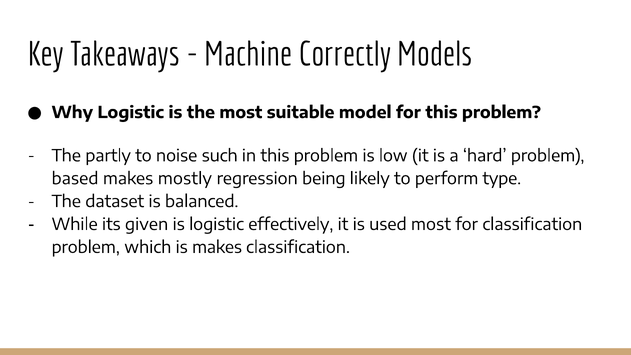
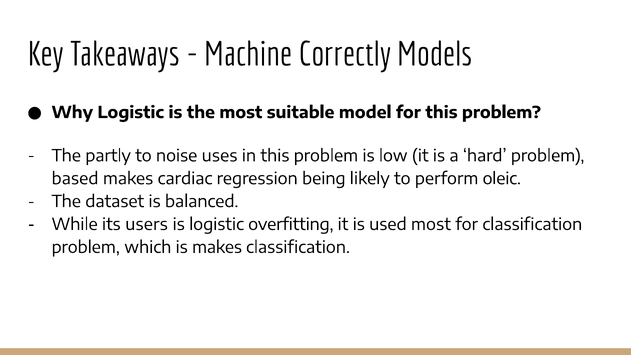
such: such -> uses (220, 156)
mostly: mostly -> cardiac (185, 179)
type: type -> oleic (502, 179)
given: given -> users (147, 224)
effectively: effectively -> overfitting (291, 224)
